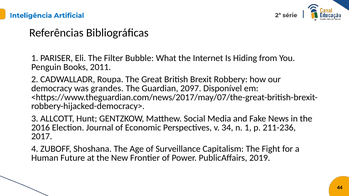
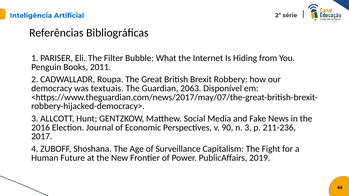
grandes: grandes -> textuais (107, 88)
2097: 2097 -> 2063 (191, 88)
34: 34 -> 90 (227, 128)
n 1: 1 -> 3 (248, 128)
